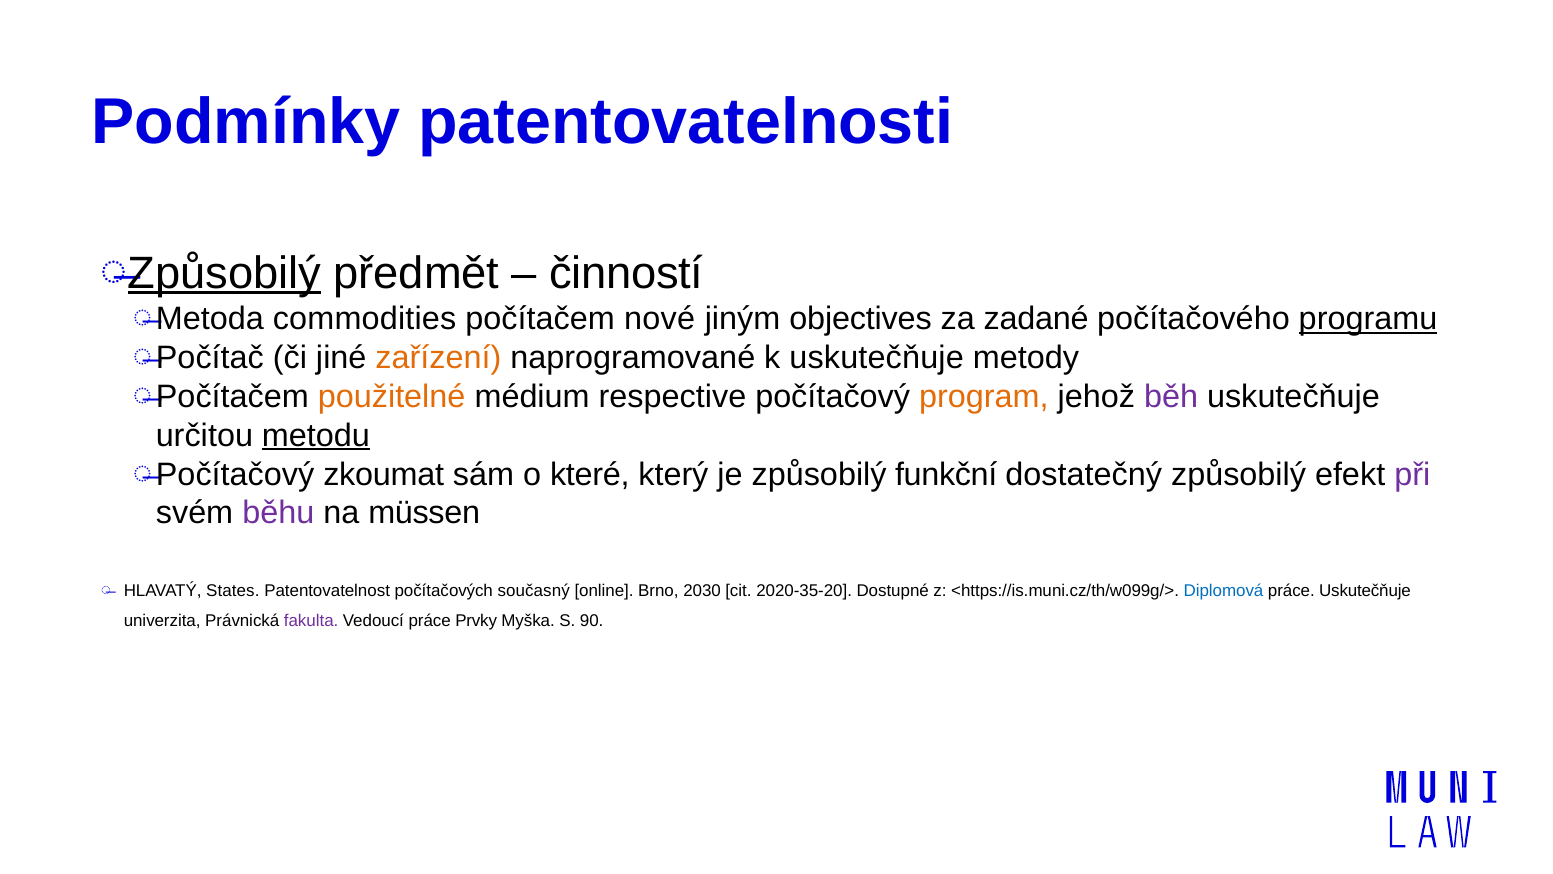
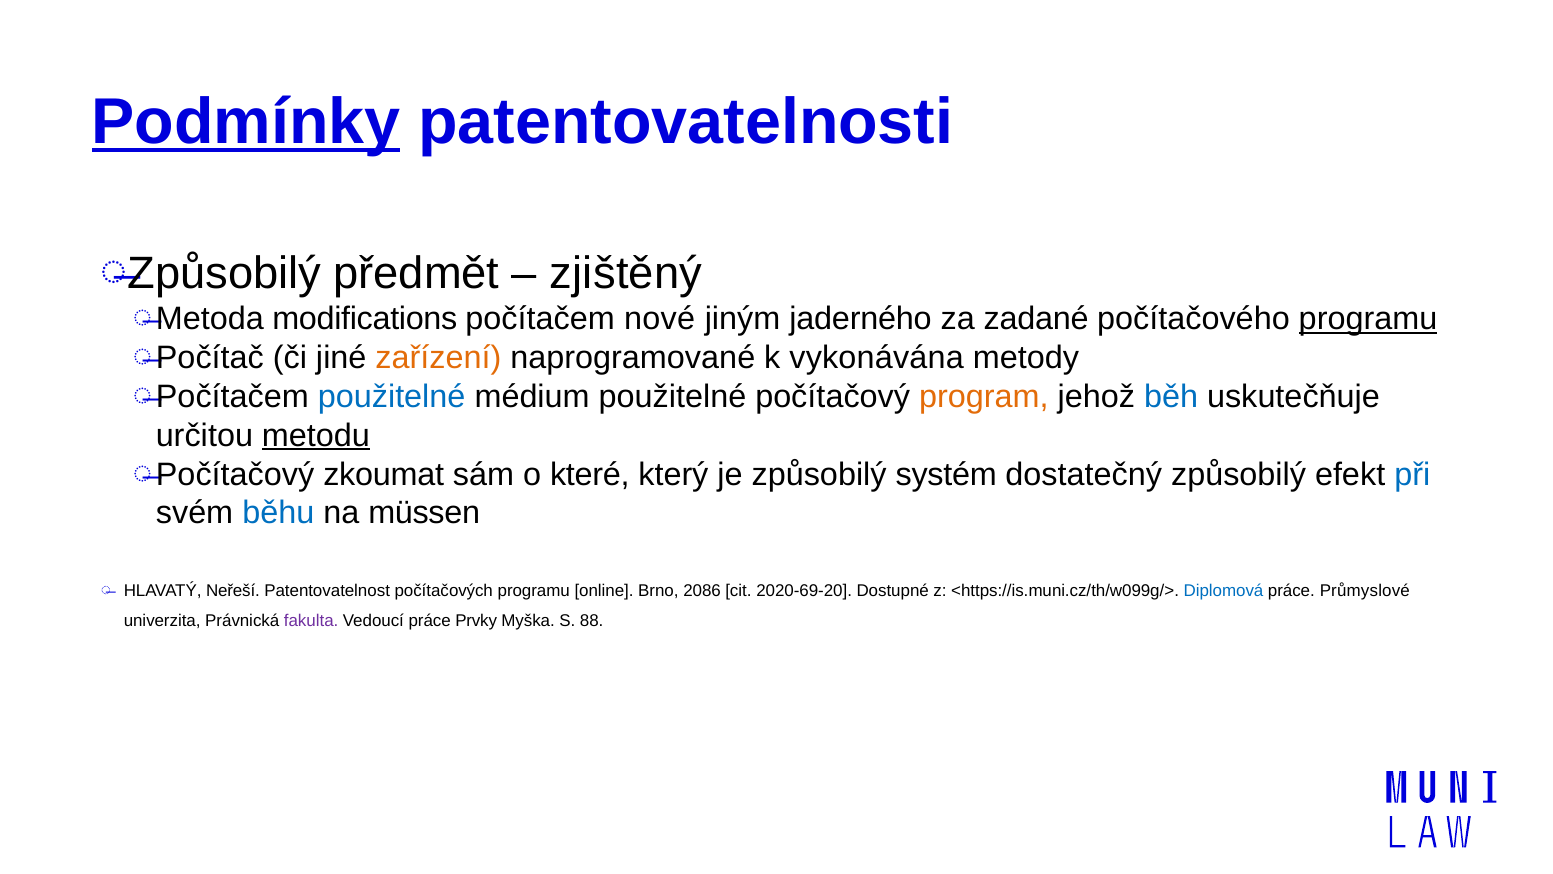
Podmínky underline: none -> present (246, 122)
Způsobilý underline: present -> none (224, 273)
činností: činností -> zjištěný (626, 273)
commodities: commodities -> modifications (365, 319)
objectives: objectives -> jaderného (861, 319)
k uskutečňuje: uskutečňuje -> vykonávána (877, 358)
použitelné colour: orange -> blue (392, 396)
médium respective: respective -> použitelné (672, 396)
běh colour: purple -> blue (1171, 396)
funkční: funkční -> systém (946, 474)
při colour: purple -> blue (1412, 474)
běhu colour: purple -> blue (278, 513)
States: States -> Neřeší (233, 591)
počítačových současný: současný -> programu (534, 591)
2030: 2030 -> 2086 (702, 591)
2020-35-20: 2020-35-20 -> 2020-69-20 (804, 591)
práce Uskutečňuje: Uskutečňuje -> Průmyslové (1365, 591)
90: 90 -> 88 (592, 621)
